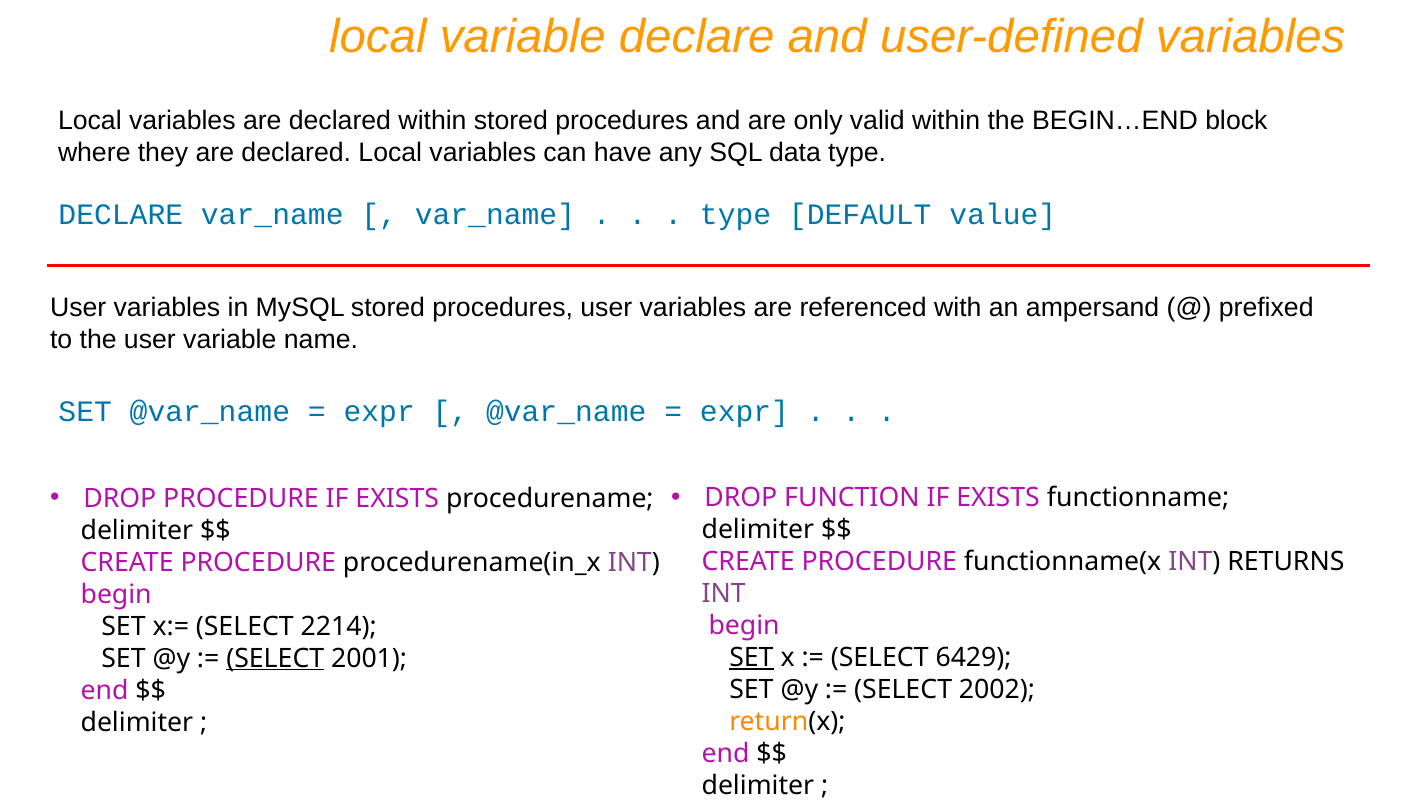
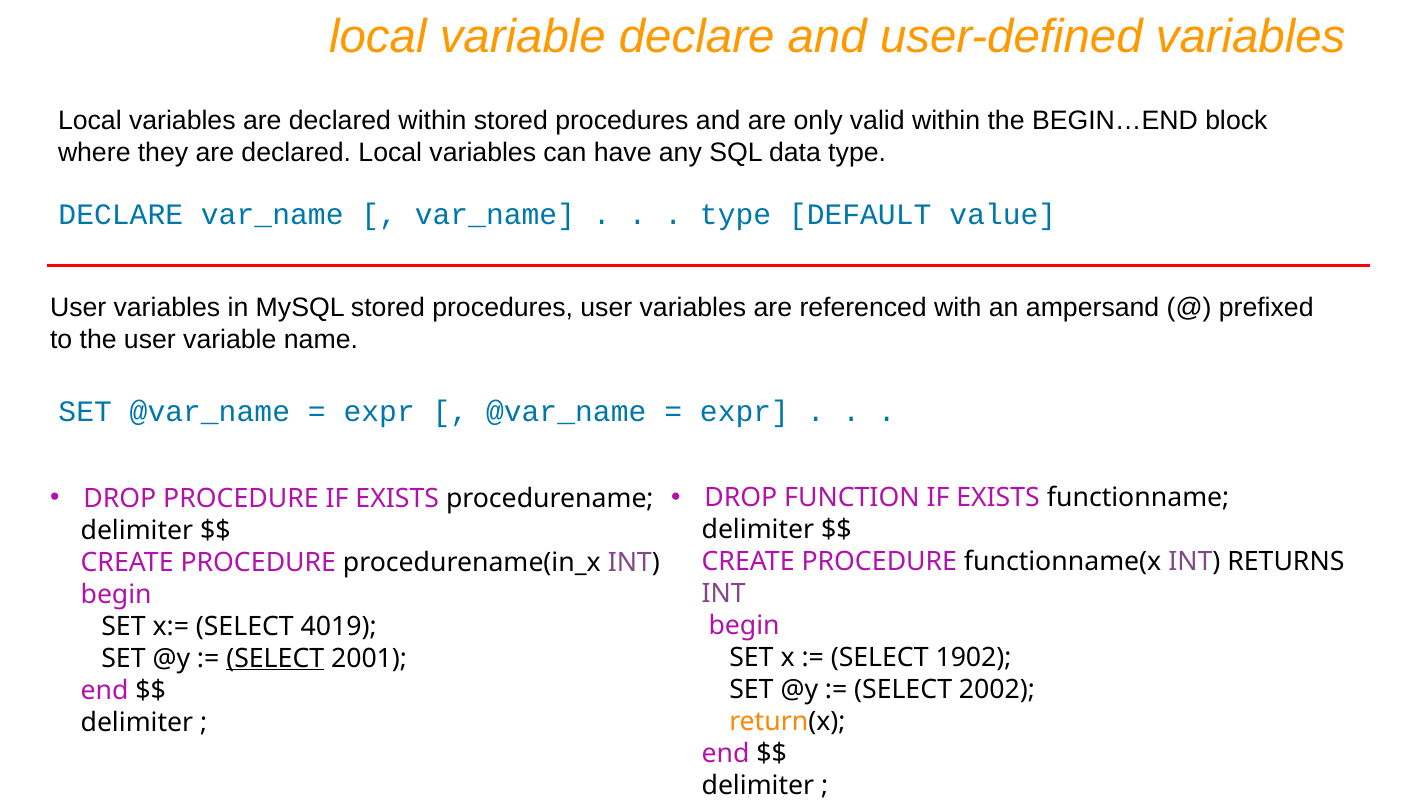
2214: 2214 -> 4019 (339, 626)
SET underline: present -> none (751, 658)
6429: 6429 -> 1902 (974, 658)
